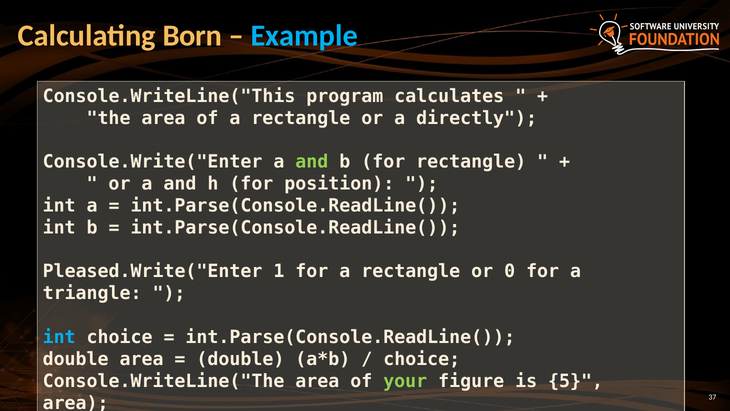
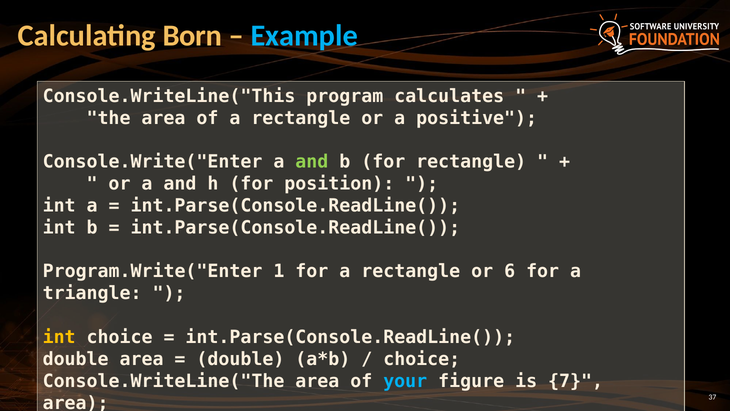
directly: directly -> positive (477, 118)
Pleased.Write("Enter: Pleased.Write("Enter -> Program.Write("Enter (153, 271)
0: 0 -> 6 (510, 271)
int colour: light blue -> yellow (59, 337)
your colour: light green -> light blue (405, 381)
5: 5 -> 7 (576, 381)
